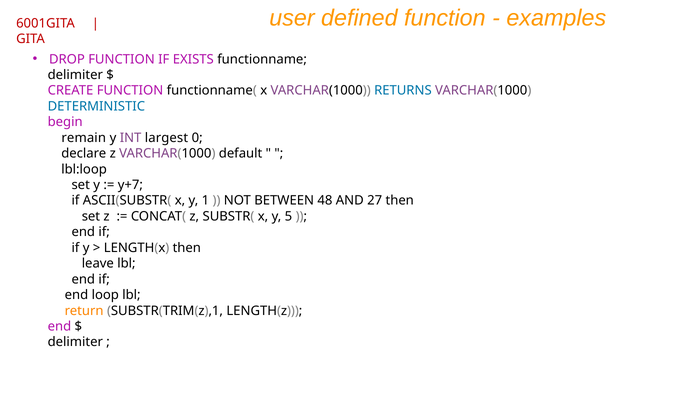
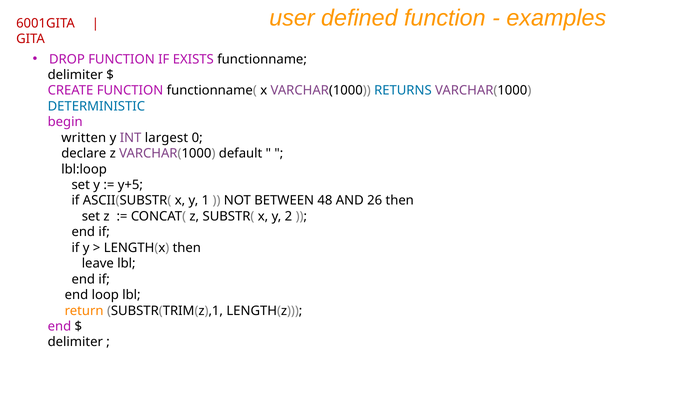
remain: remain -> written (84, 138)
y+7: y+7 -> y+5 (130, 185)
27: 27 -> 26 (375, 201)
5: 5 -> 2 (288, 216)
